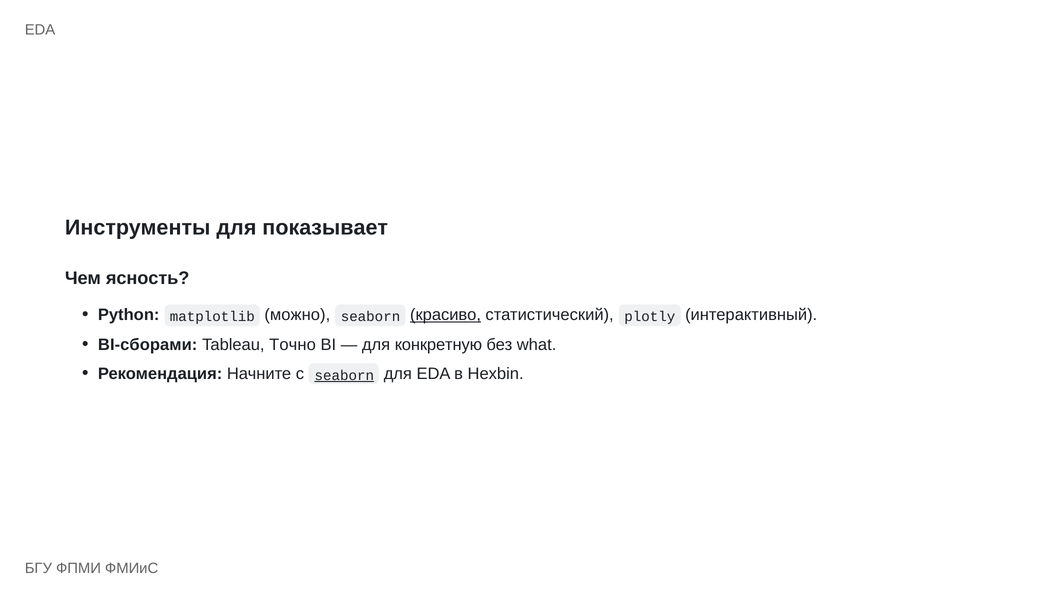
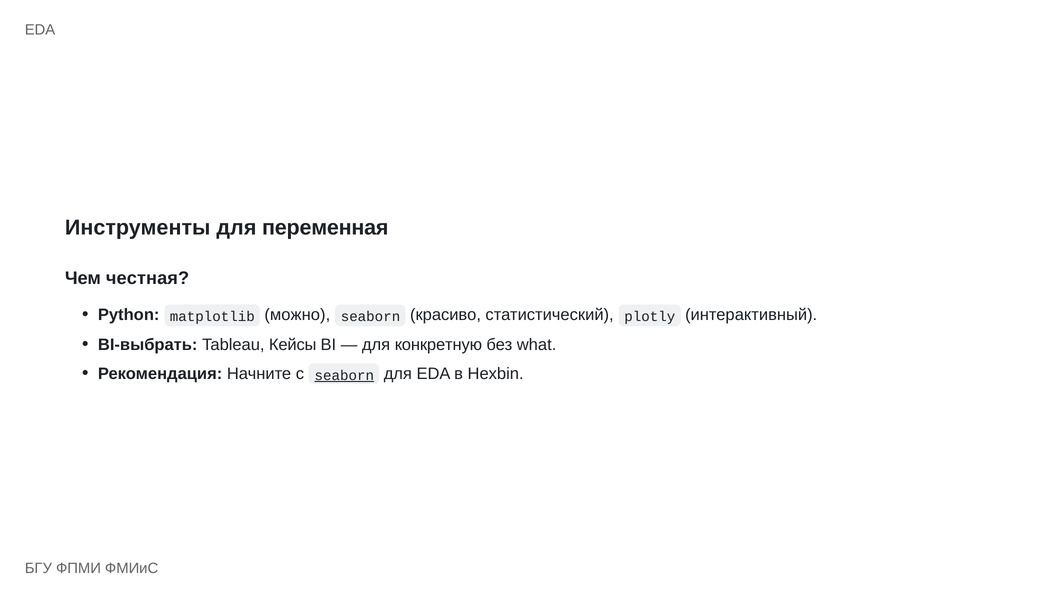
показывает: показывает -> переменная (325, 227)
ясность: ясность -> честная (148, 278)
красиво underline: present -> none (446, 315)
BI-сборами: BI-сборами -> BI-выбрать (148, 344)
Точно: Точно -> Кейсы (293, 344)
